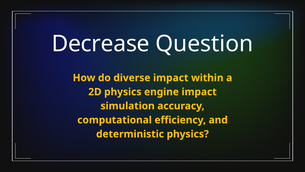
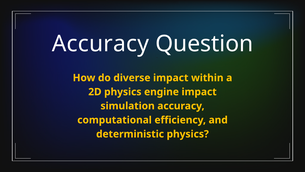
Decrease: Decrease -> Accuracy (100, 44)
